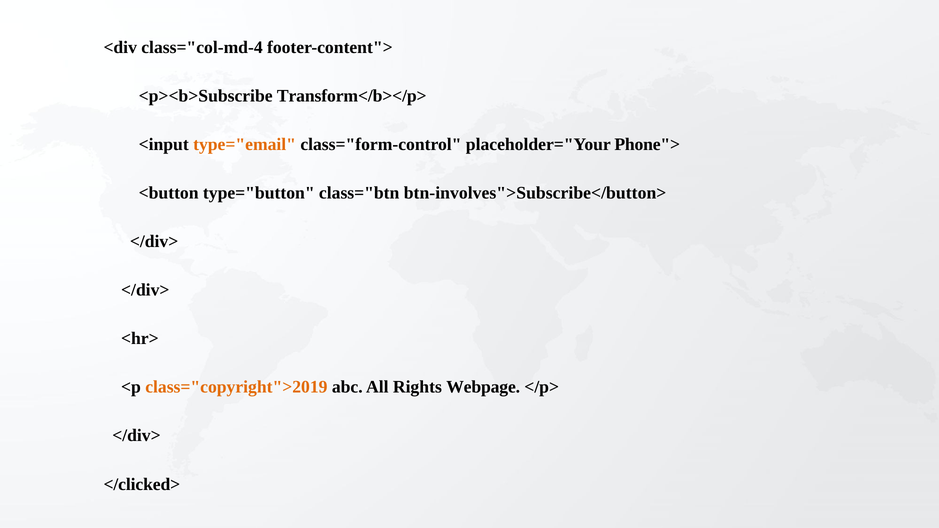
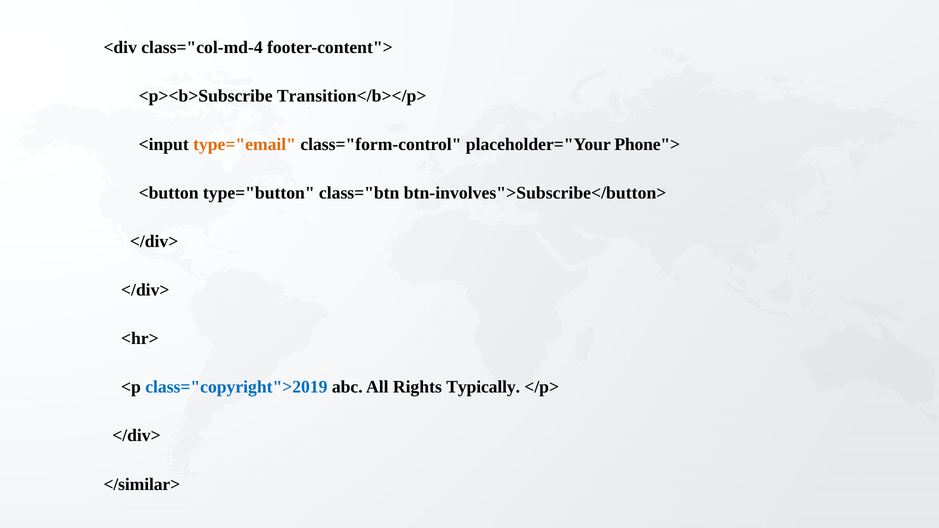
Transform</b></p>: Transform</b></p> -> Transition</b></p> (352, 96)
class="copyright">2019 colour: orange -> blue (236, 387)
Webpage: Webpage -> Typically (483, 387)
</clicked>: </clicked> -> </similar> (142, 484)
